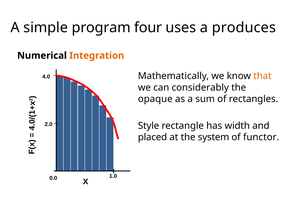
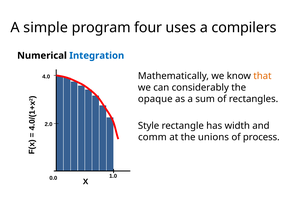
produces: produces -> compilers (244, 28)
Integration colour: orange -> blue (97, 56)
placed: placed -> comm (152, 137)
system: system -> unions (213, 137)
functor: functor -> process (261, 137)
